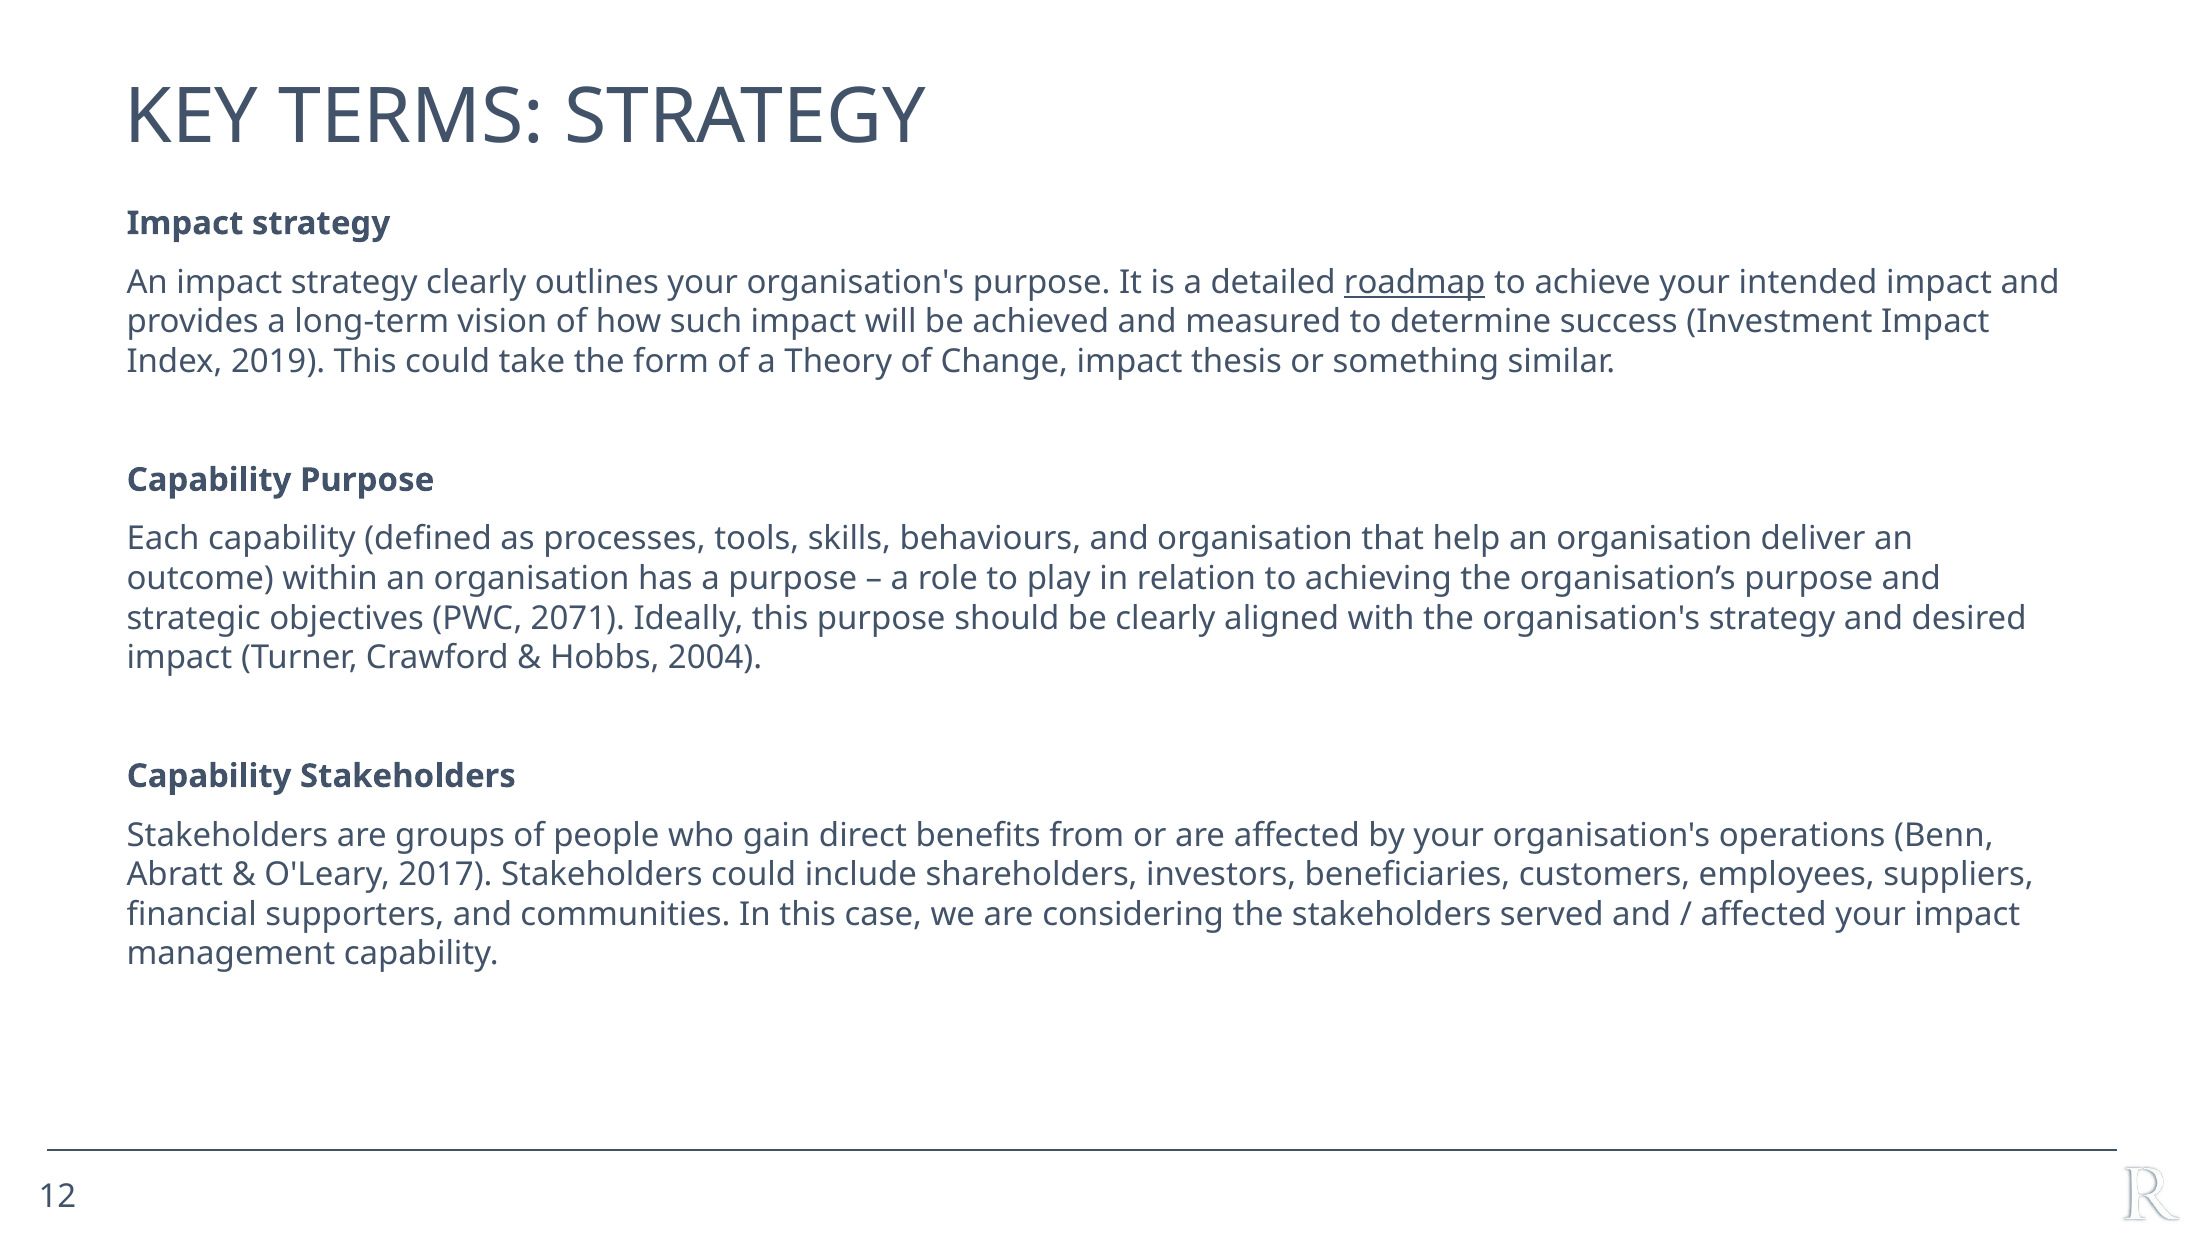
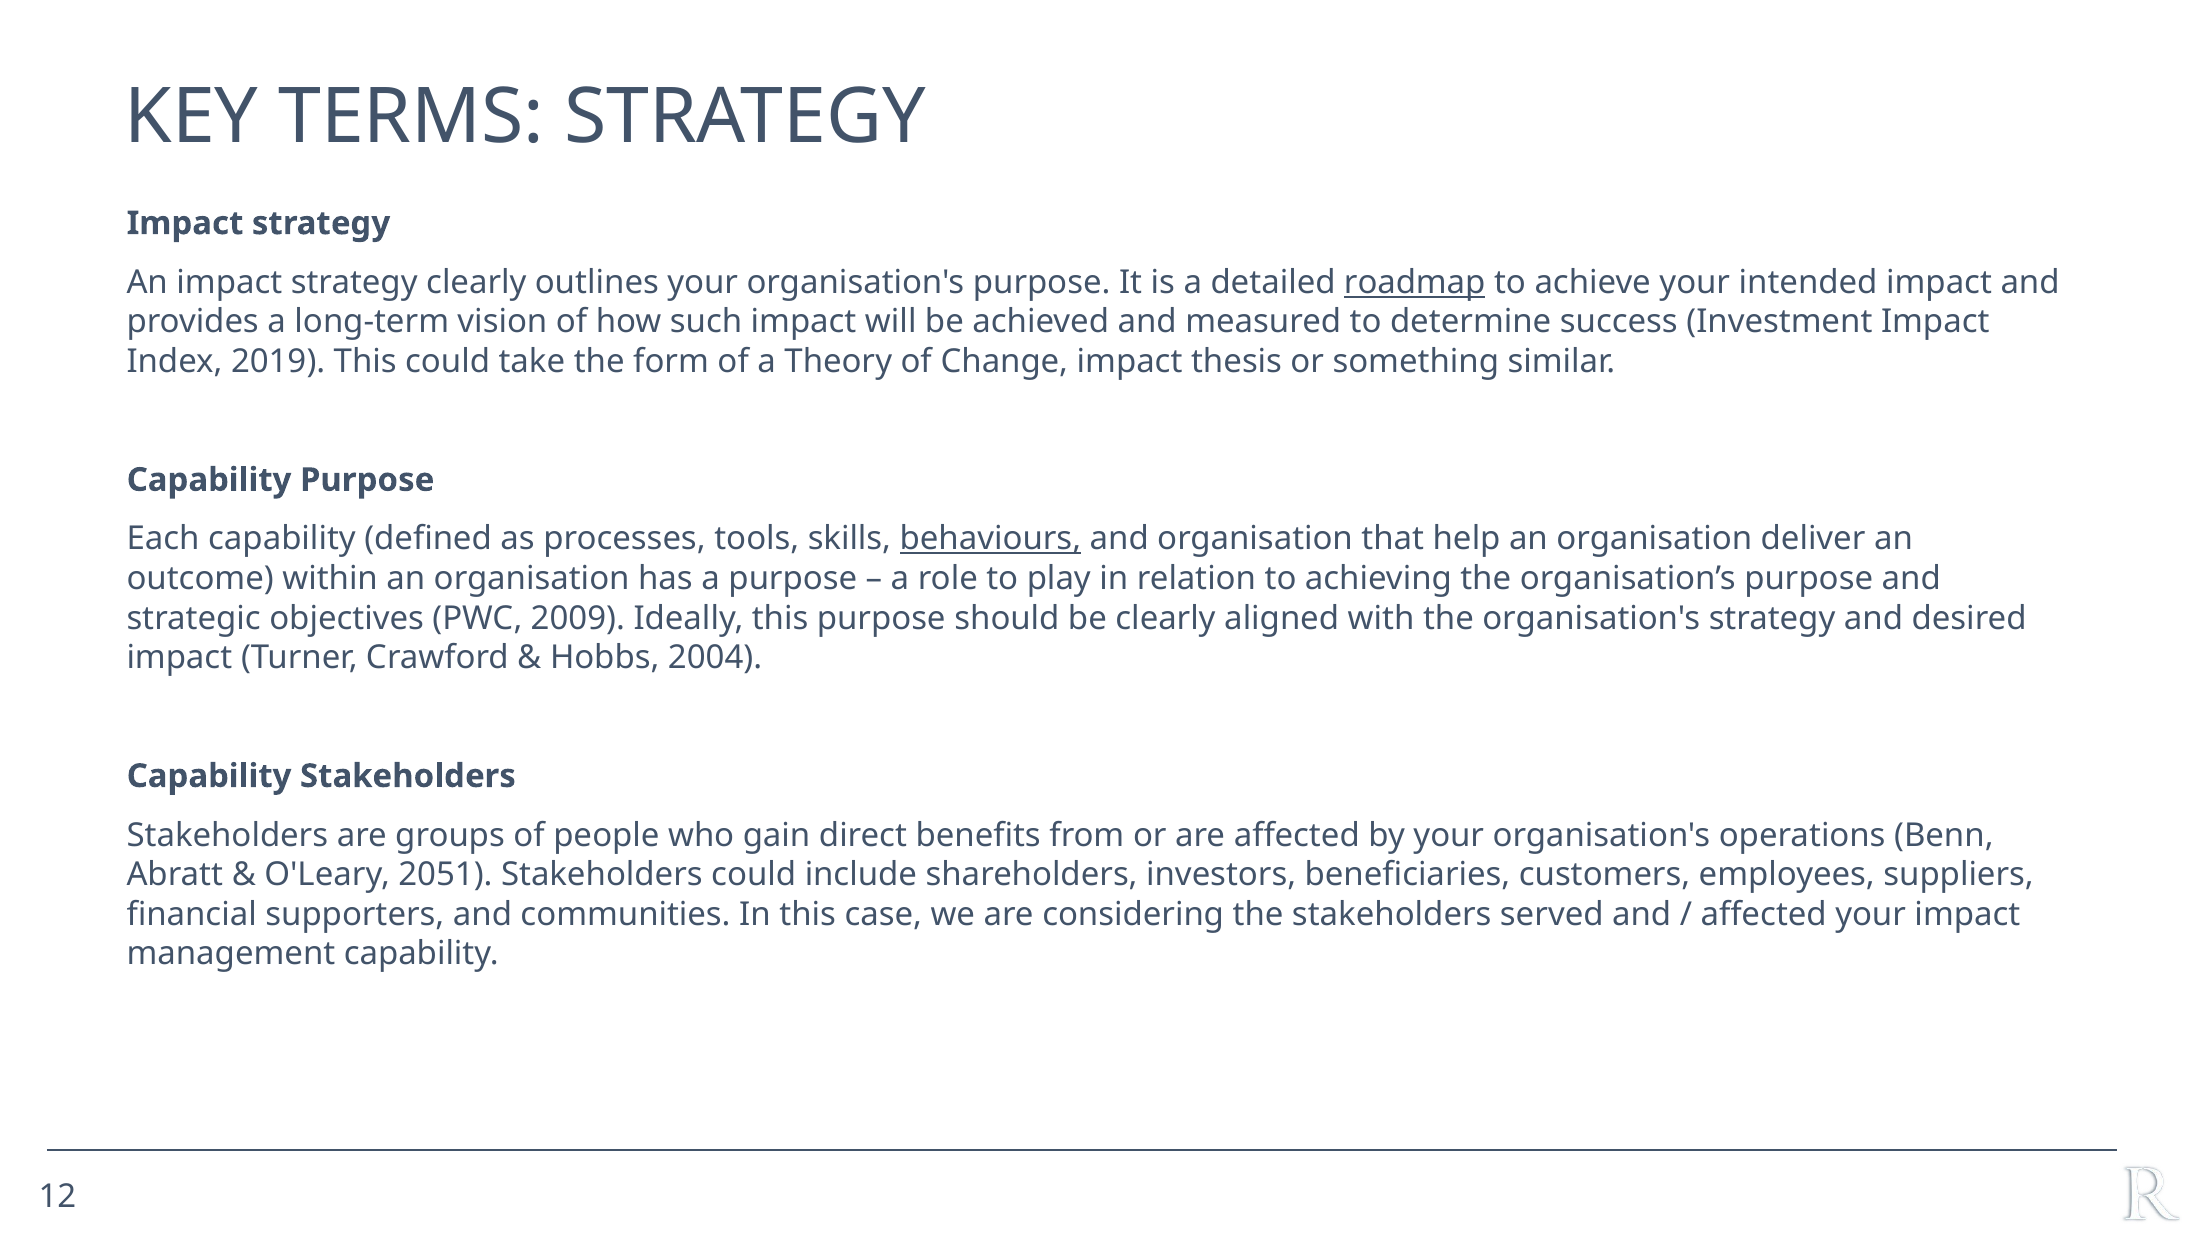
behaviours underline: none -> present (990, 539)
2071: 2071 -> 2009 (578, 619)
2017: 2017 -> 2051 (445, 875)
